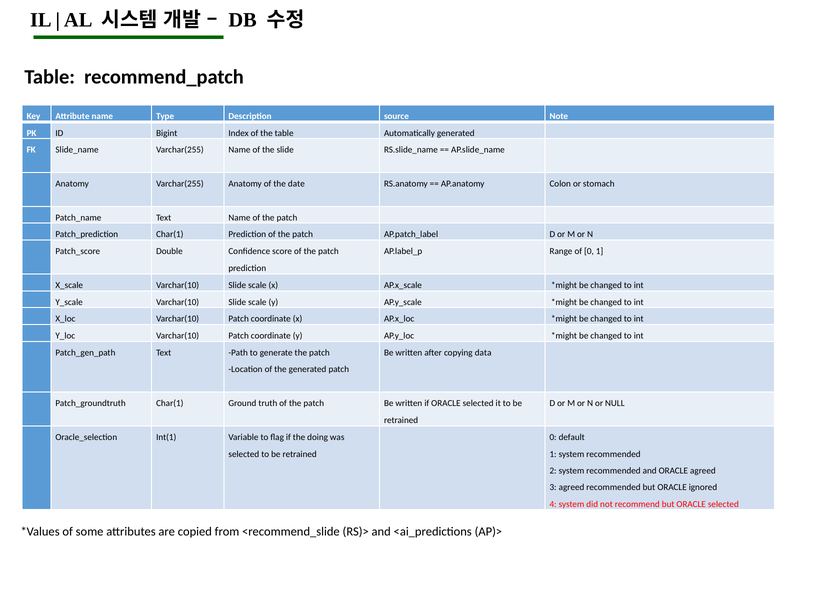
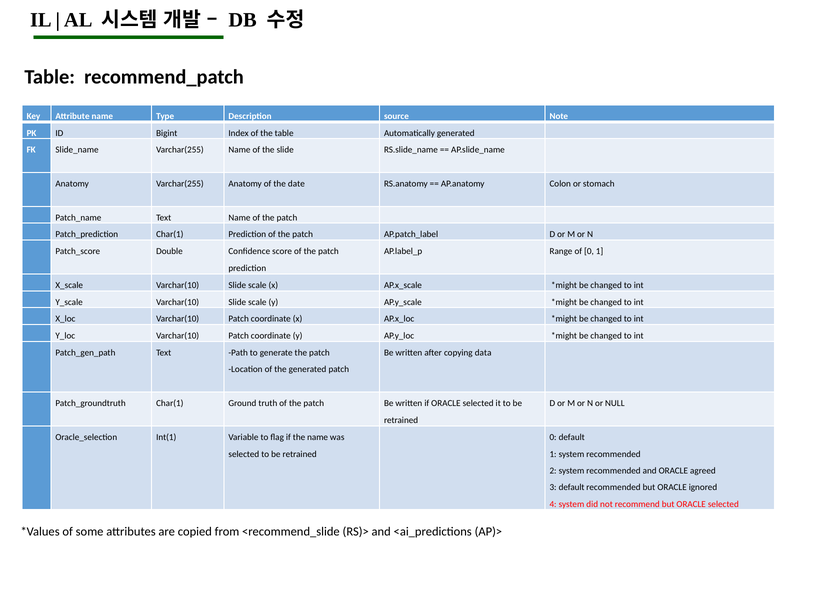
the doing: doing -> name (318, 438)
3 agreed: agreed -> default (572, 488)
